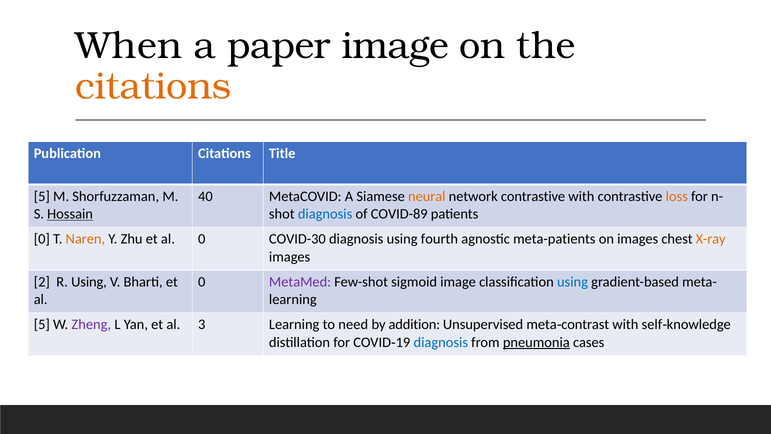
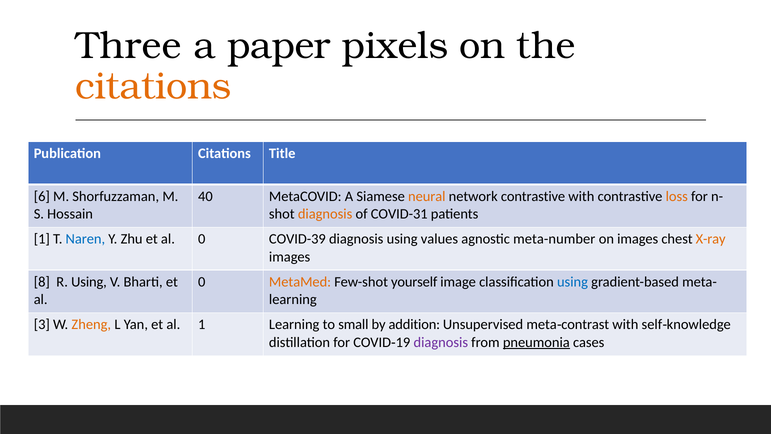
When: When -> Three (129, 46)
paper image: image -> pixels (395, 46)
5: 5 -> 6 (42, 196)
Hossain underline: present -> none (70, 214)
diagnosis colour: blue -> orange (325, 214)
COVID-89: COVID-89 -> COVID-31 (399, 214)
0: 0 -> 1 (42, 239)
Naren colour: orange -> blue (85, 239)
COVID-30: COVID-30 -> COVID-39 (297, 239)
fourth: fourth -> values (439, 239)
meta-patients: meta-patients -> meta-number (554, 239)
2: 2 -> 8 (42, 282)
MetaMed colour: purple -> orange (300, 282)
sigmoid: sigmoid -> yourself (414, 282)
5: 5 -> 3 (42, 324)
Zheng colour: purple -> orange (91, 324)
al 3: 3 -> 1 (202, 324)
need: need -> small (353, 324)
diagnosis colour: blue -> purple (441, 342)
